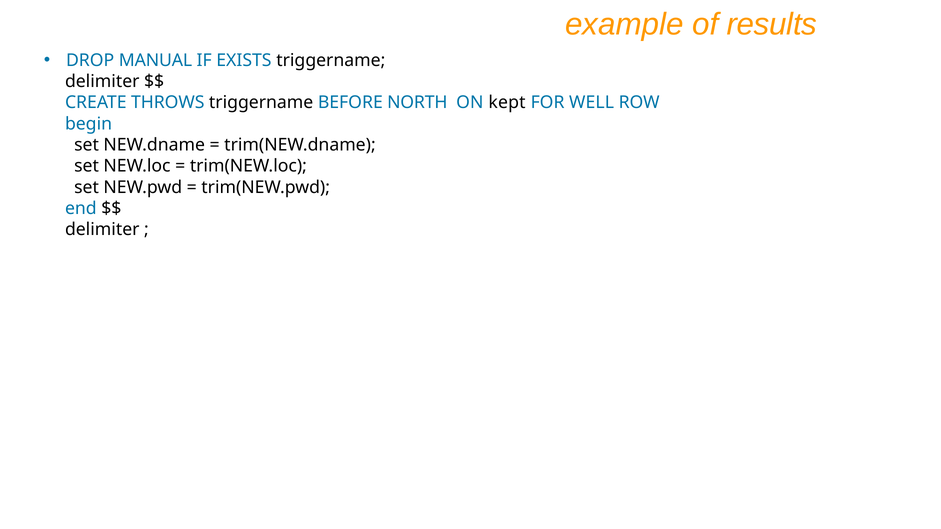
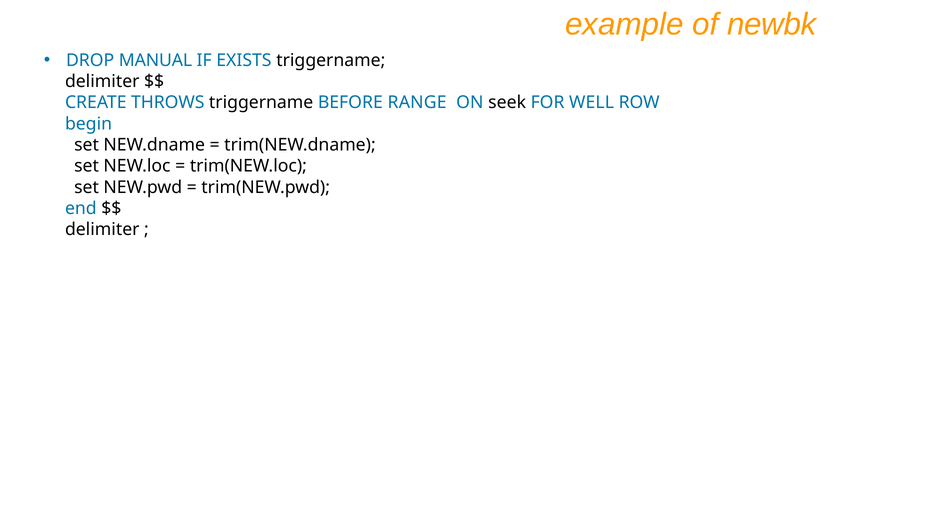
results: results -> newbk (772, 24)
NORTH: NORTH -> RANGE (417, 103)
kept: kept -> seek (507, 103)
